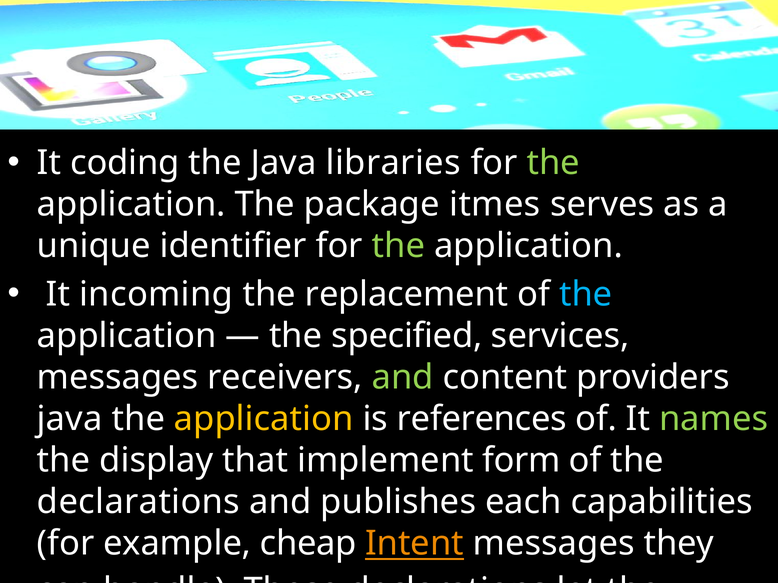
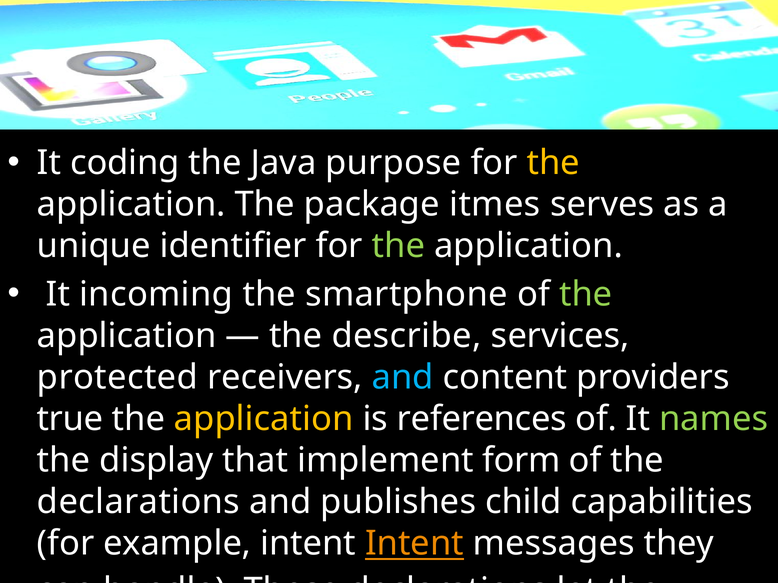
libraries: libraries -> purpose (393, 163)
the colour: light green -> yellow (553, 163)
replacement: replacement -> smartphone (406, 295)
the colour: light blue -> light green (586, 295)
specified: specified -> describe (406, 336)
messages: messages -> protected (118, 378)
and colour: light green -> light blue (403, 378)
java: java -> true (70, 419)
each: each -> child (523, 502)
example cheap: cheap -> intent (308, 544)
